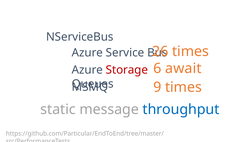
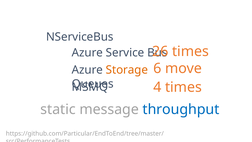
await: await -> move (183, 68)
Storage colour: red -> orange (127, 70)
9: 9 -> 4 (157, 87)
